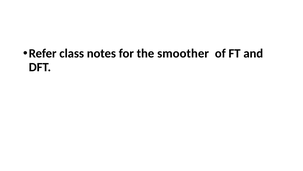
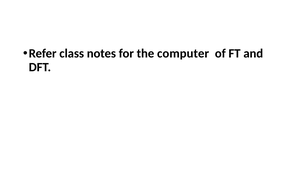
smoother: smoother -> computer (183, 53)
